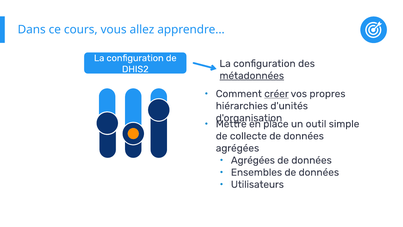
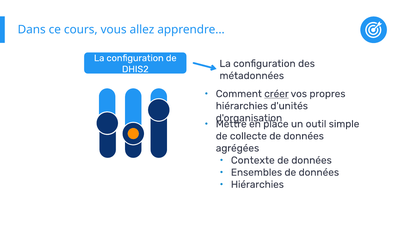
métadonnées underline: present -> none (252, 76)
Agrégées: Agrégées -> Contexte (253, 160)
Utilisateurs: Utilisateurs -> Hiérarchies (257, 184)
